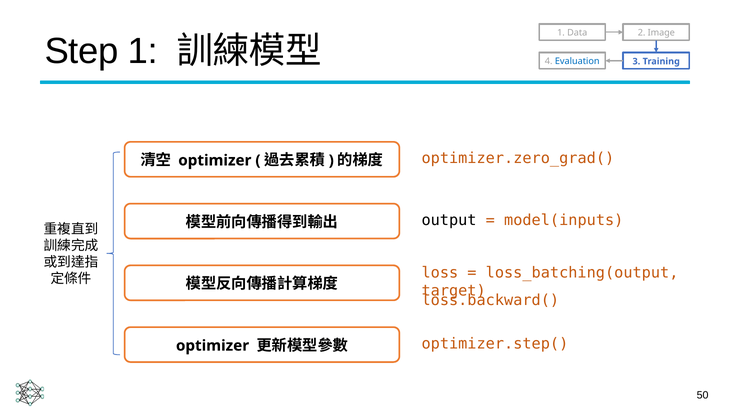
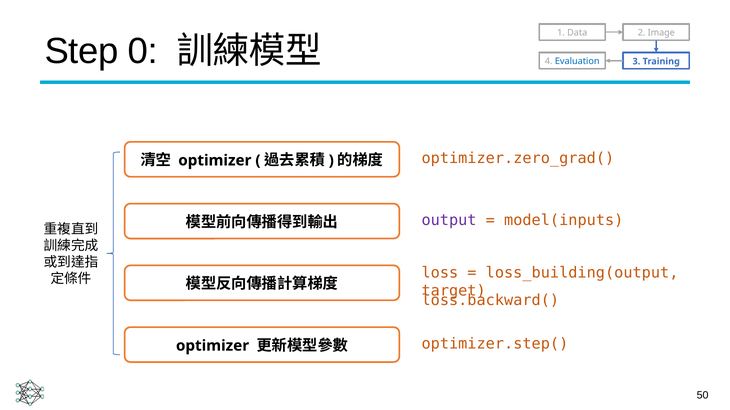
Step 1: 1 -> 0 (143, 51)
output colour: black -> purple (449, 221)
loss_batching(output: loss_batching(output -> loss_building(output (582, 273)
